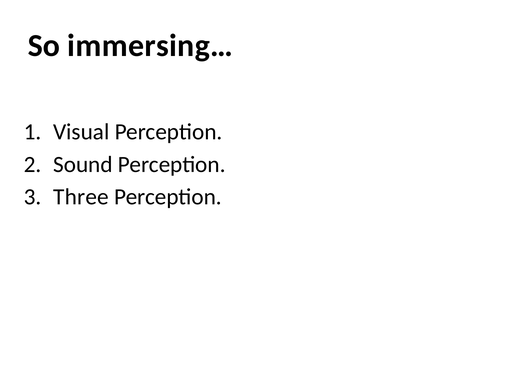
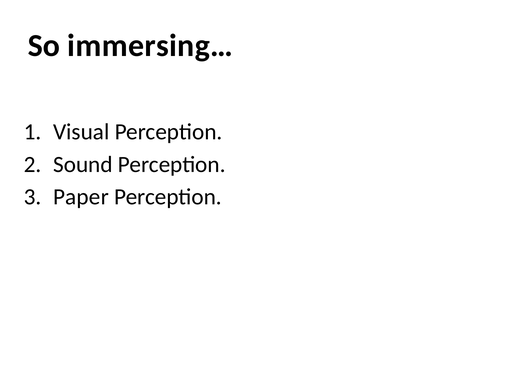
Three: Three -> Paper (81, 197)
